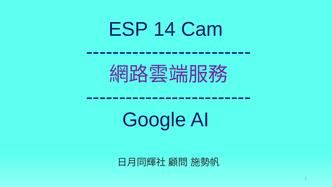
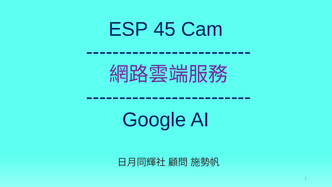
14: 14 -> 45 (165, 29)
